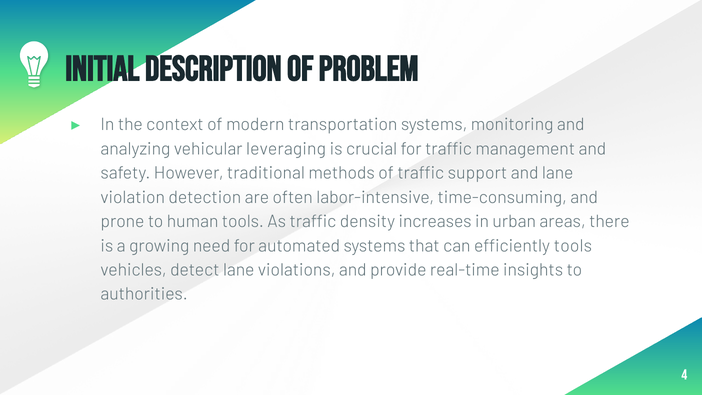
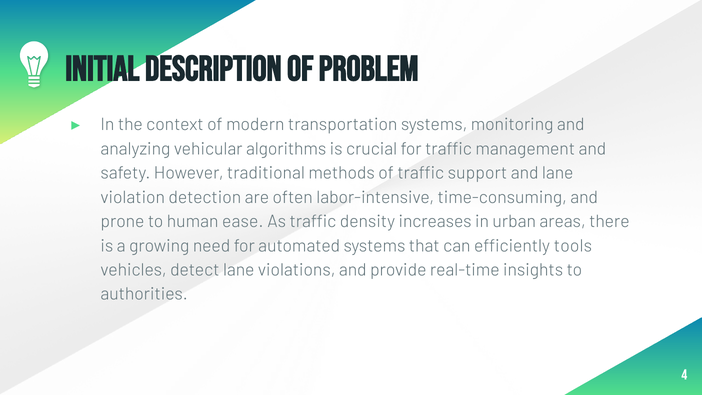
leveraging: leveraging -> algorithms (286, 149)
human tools: tools -> ease (243, 221)
